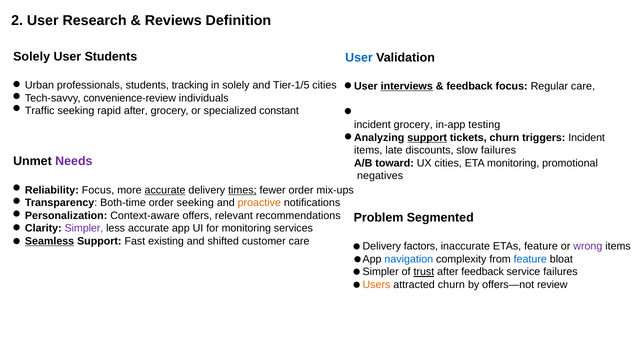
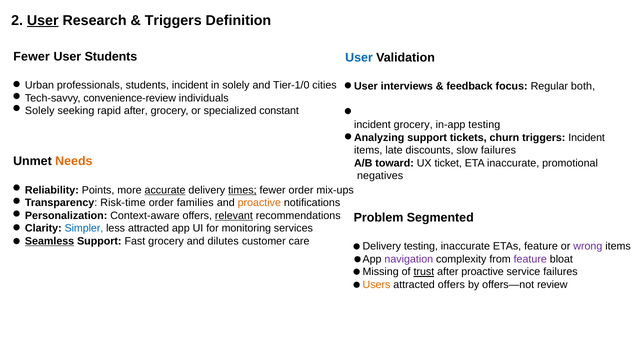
User underline: none -> present (43, 20)
Reviews: Reviews -> Triggers (173, 20)
Solely: Solely -> Fewer (32, 57)
students tracking: tracking -> incident (190, 85)
Tier-1/5: Tier-1/5 -> Tier-1/0 (291, 85)
interviews underline: present -> none (407, 86)
Regular care: care -> both (583, 86)
Traffic: Traffic -> Solely (40, 111)
support underline: present -> none (427, 138)
Needs colour: purple -> orange (74, 161)
UX cities: cities -> ticket (448, 163)
ETA monitoring: monitoring -> inaccurate (513, 163)
Reliability Focus: Focus -> Points (98, 190)
Both-time: Both-time -> Risk-time (123, 203)
order seeking: seeking -> families (195, 203)
relevant underline: none -> present (234, 216)
Simpler colour: purple -> blue (84, 228)
less accurate: accurate -> attracted (149, 228)
Fast existing: existing -> grocery (166, 241)
shifted: shifted -> dilutes (223, 241)
Delivery factors: factors -> testing (421, 246)
navigation colour: blue -> purple (409, 259)
feature colour: blue -> purple (530, 259)
Simpler: Simpler -> Missing (381, 272)
after feedback: feedback -> proactive (483, 272)
attracted churn: churn -> offers (451, 285)
